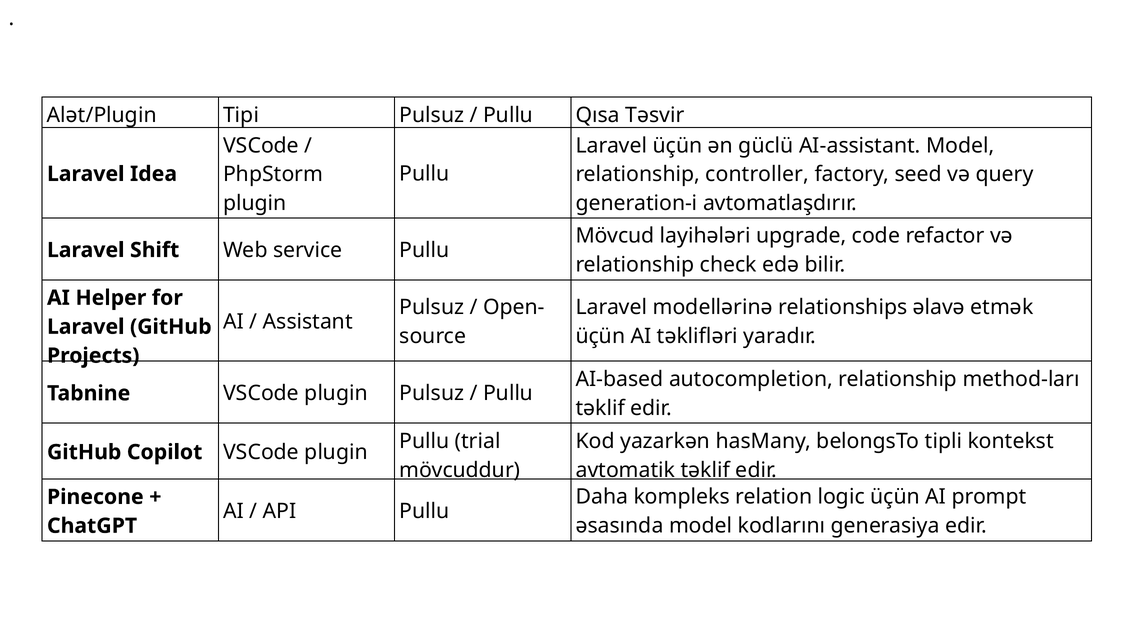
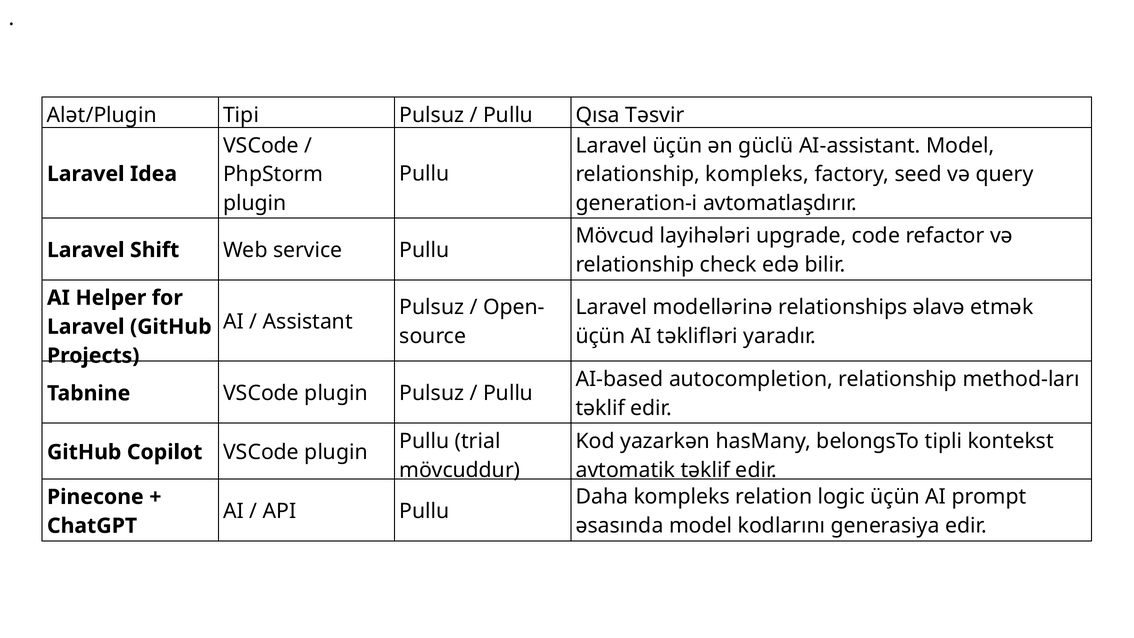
relationship controller: controller -> kompleks (757, 174)
